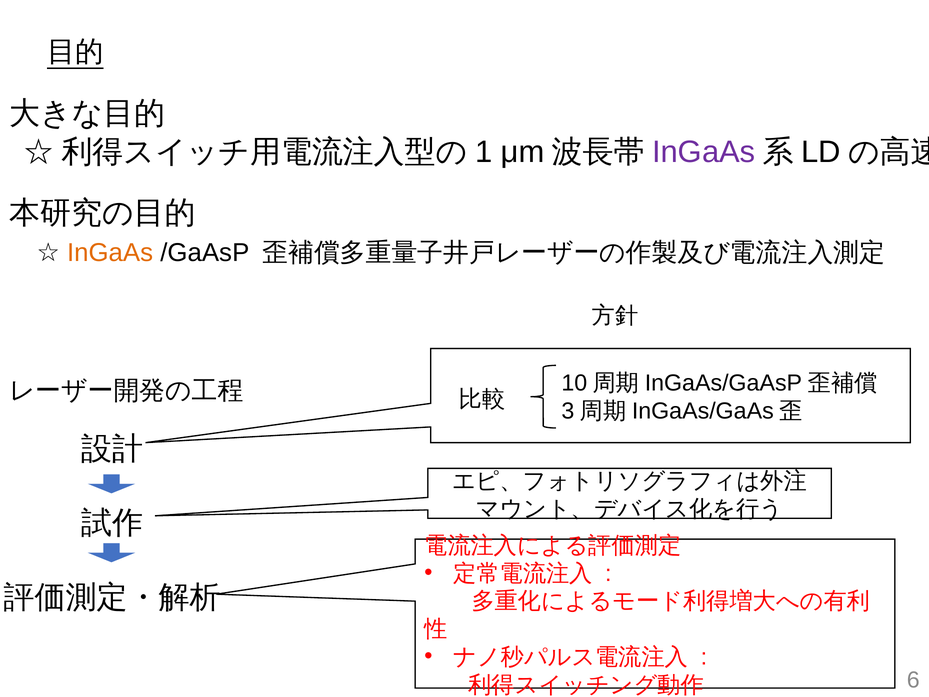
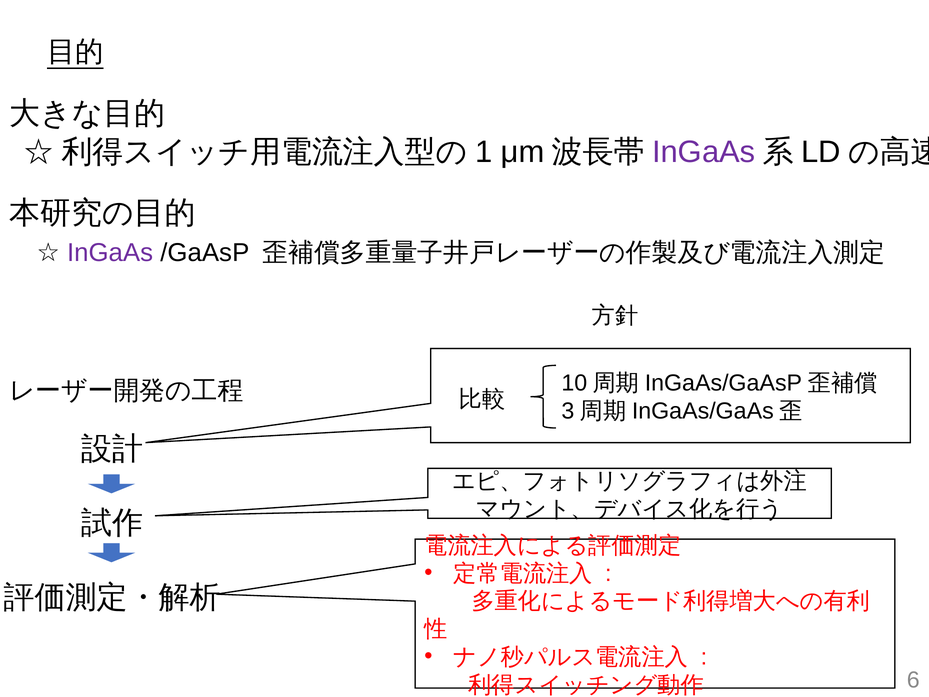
InGaAs colour: orange -> purple (110, 252)
